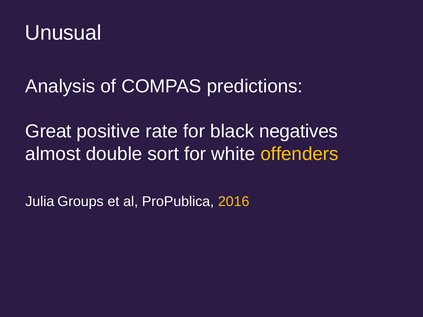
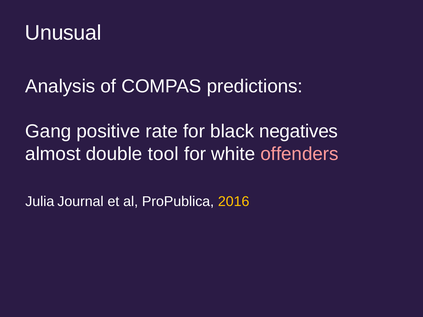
Great: Great -> Gang (48, 132)
sort: sort -> tool (163, 154)
offenders colour: yellow -> pink (299, 154)
Groups: Groups -> Journal (80, 202)
